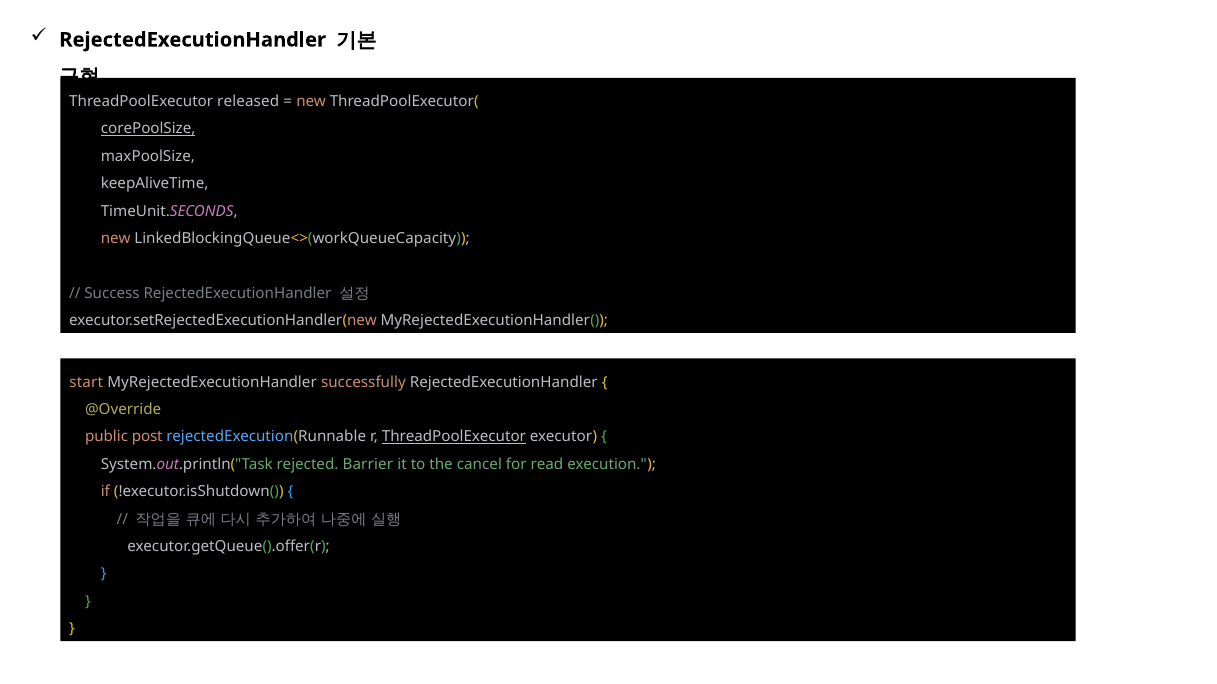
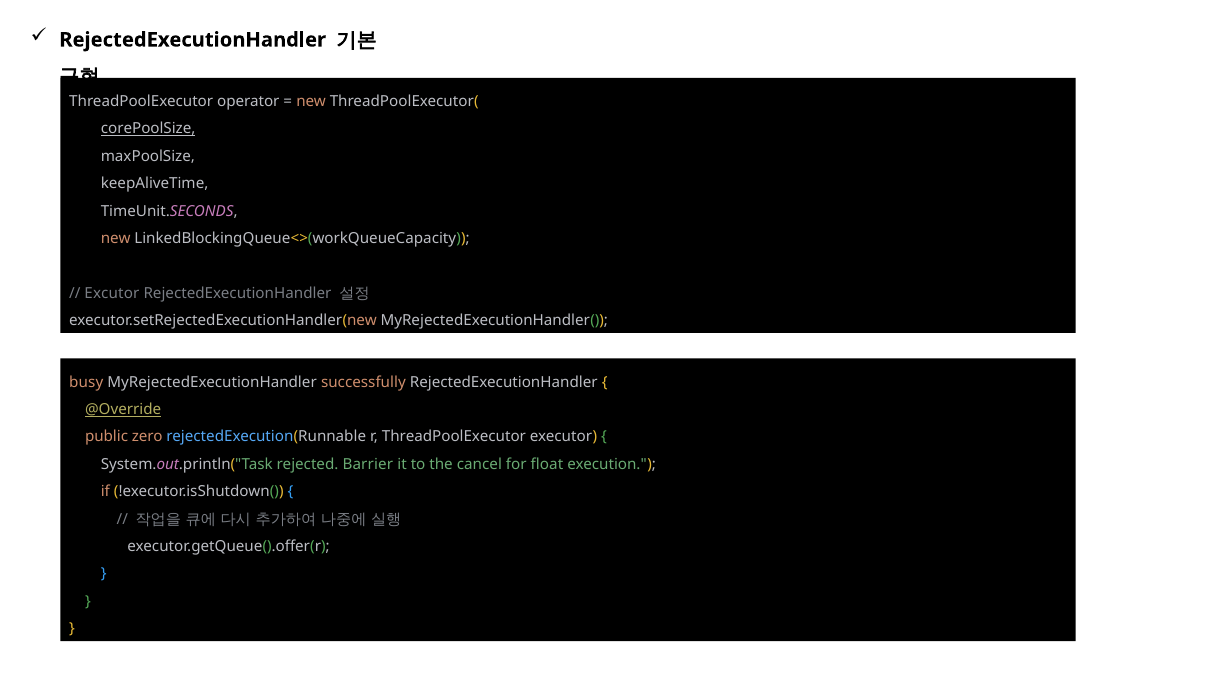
released: released -> operator (248, 102)
Success: Success -> Excutor (112, 293)
start: start -> busy (86, 383)
@Override underline: none -> present (123, 410)
post: post -> zero (147, 437)
ThreadPoolExecutor underline: present -> none (454, 437)
read: read -> float (547, 465)
